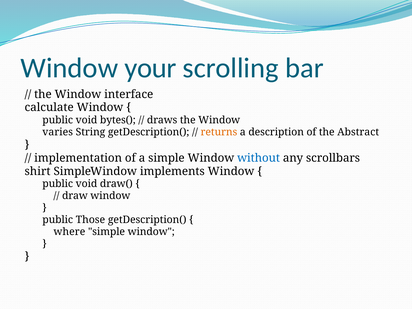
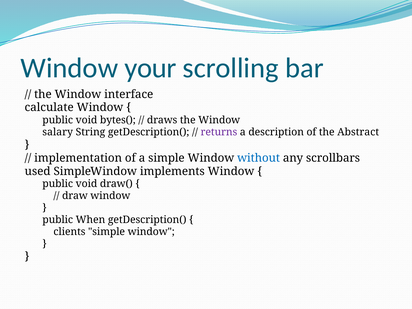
varies: varies -> salary (58, 132)
returns colour: orange -> purple (219, 132)
shirt: shirt -> used (38, 171)
Those: Those -> When (91, 220)
where: where -> clients (69, 232)
